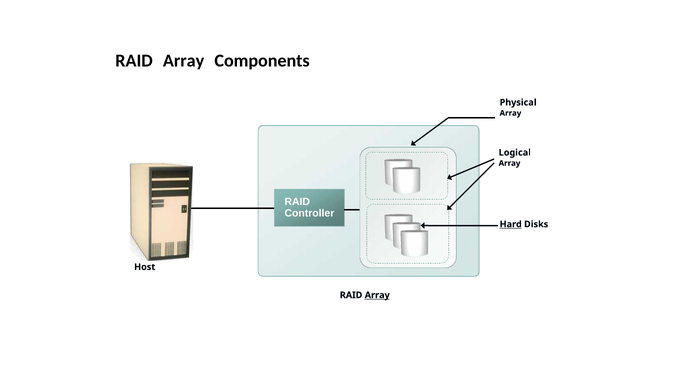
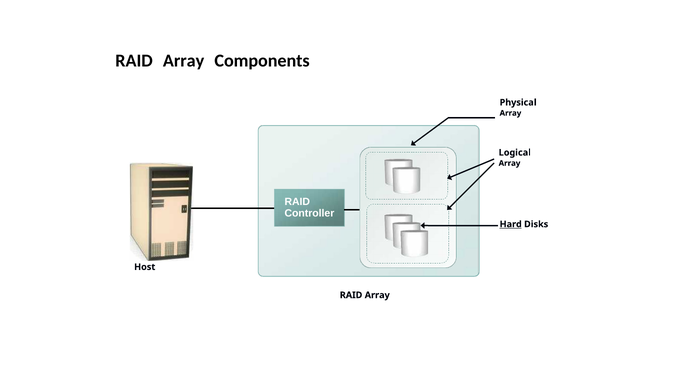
Array underline: present -> none (377, 295)
